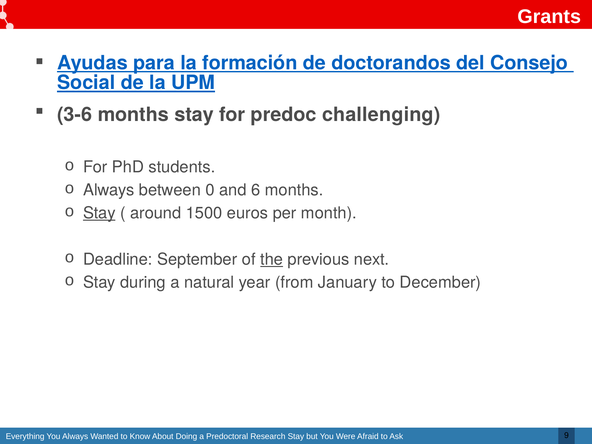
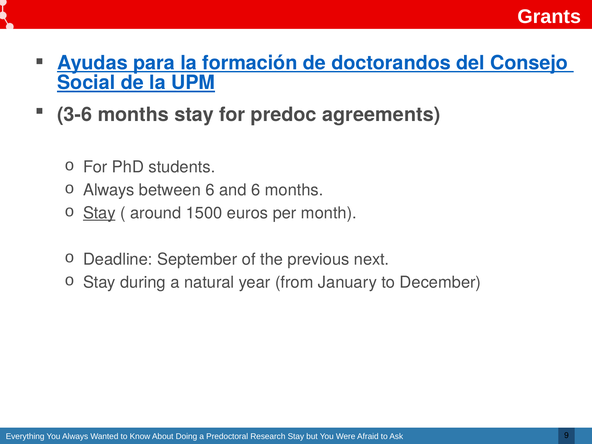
challenging: challenging -> agreements (381, 115)
between 0: 0 -> 6 (210, 190)
the underline: present -> none (272, 259)
